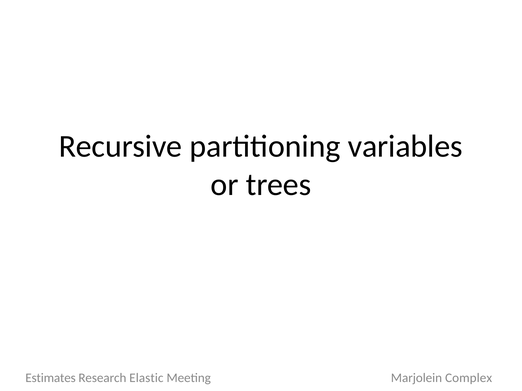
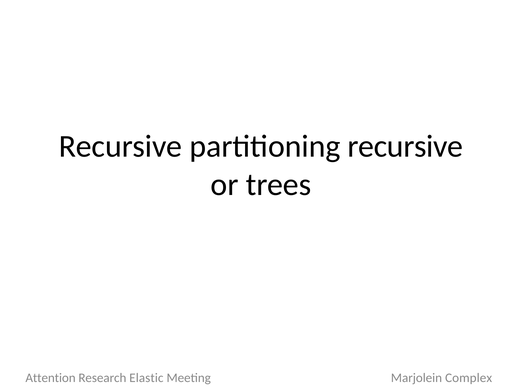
partitioning variables: variables -> recursive (405, 147)
Estimates: Estimates -> Attention (51, 378)
